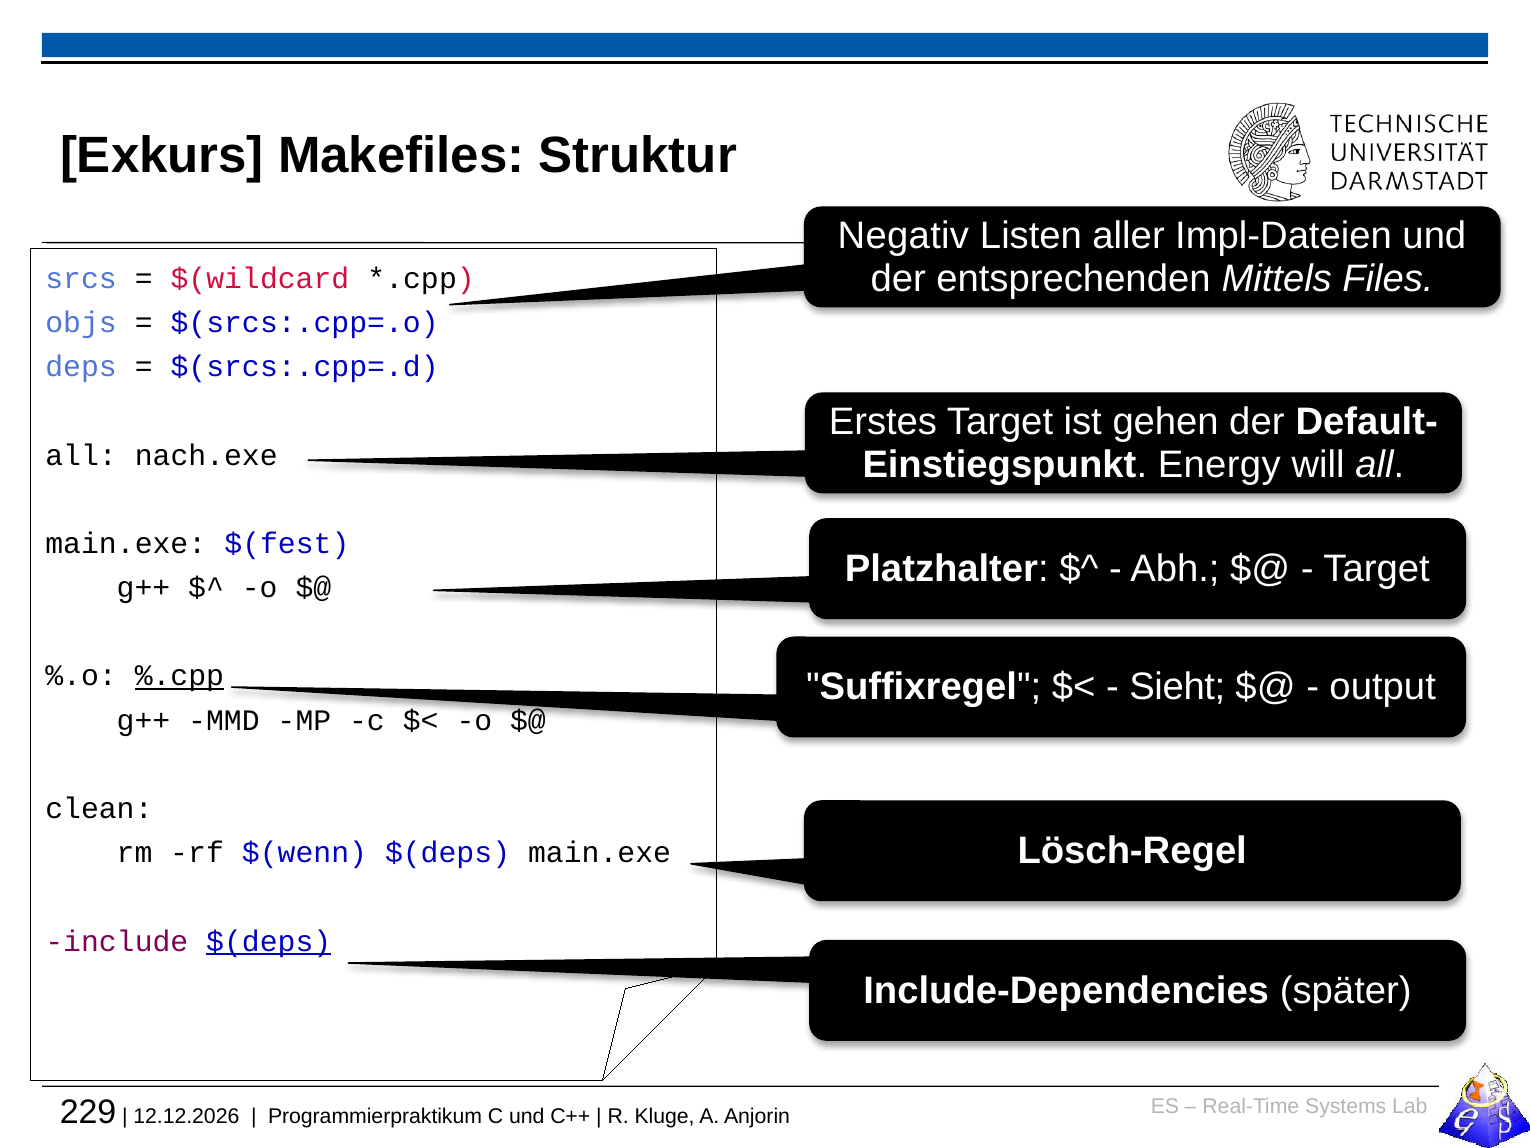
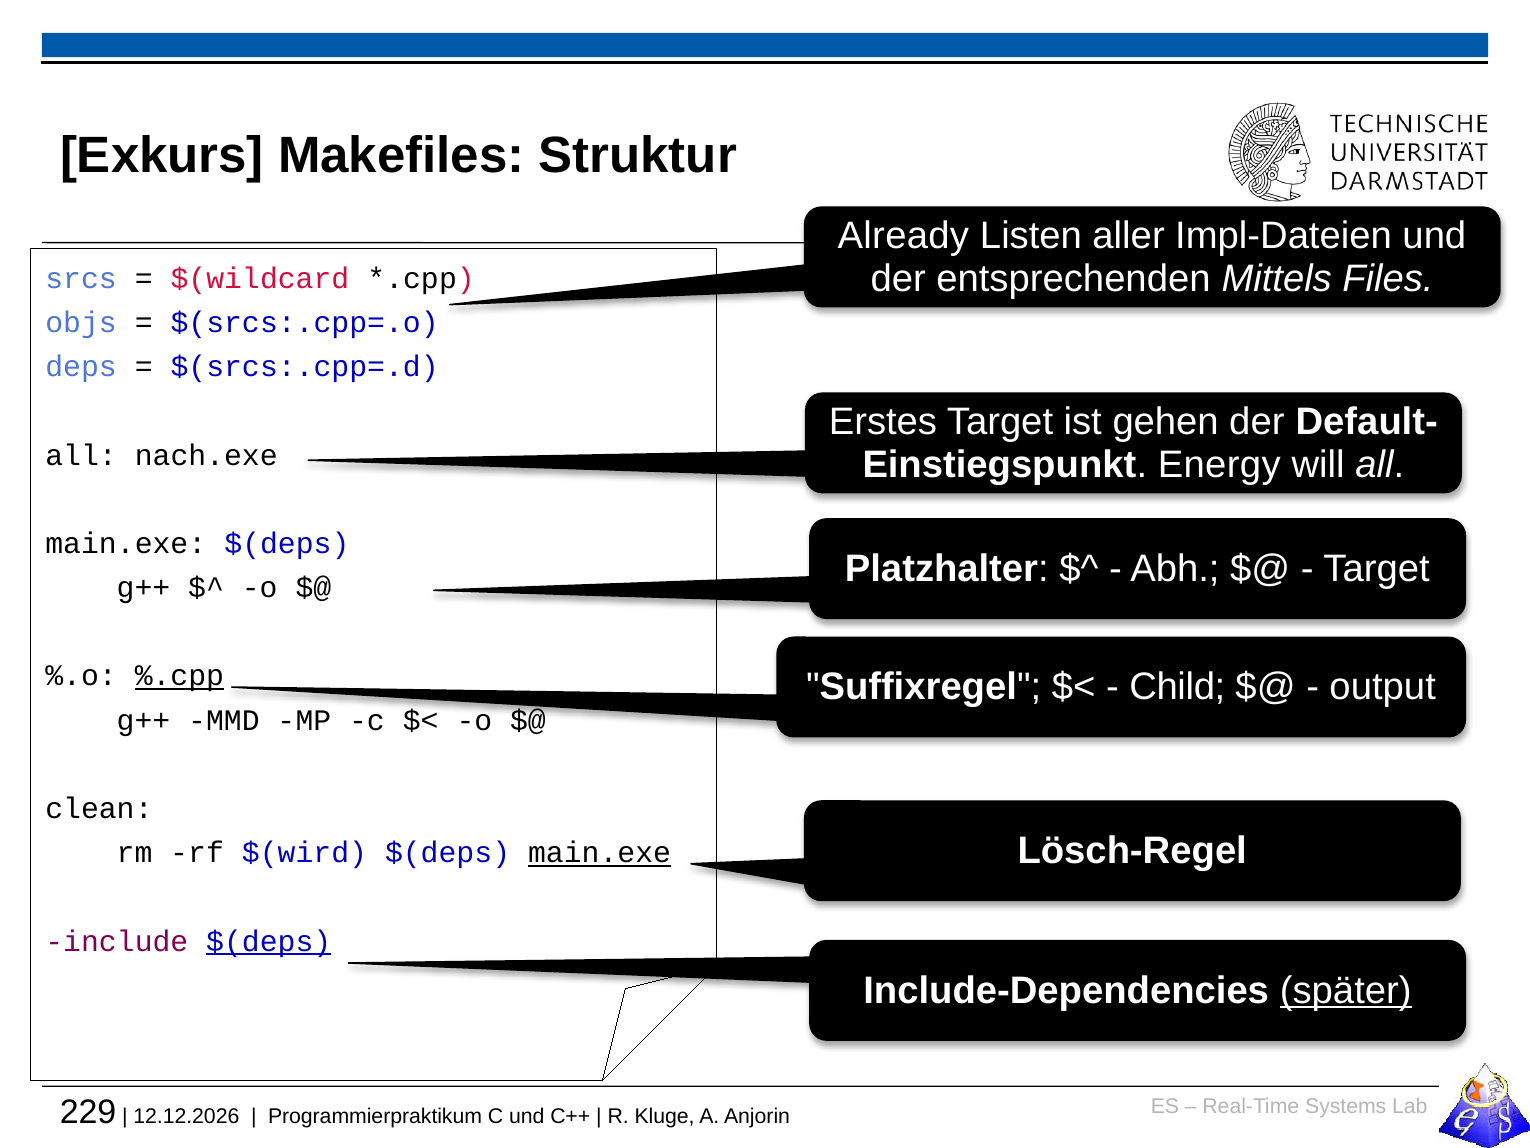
Negativ: Negativ -> Already (903, 236)
main.exe $(fest: $(fest -> $(deps (287, 543)
Sieht: Sieht -> Child (1177, 687)
$(wenn: $(wenn -> $(wird (305, 852)
main.exe underline: none -> present (600, 852)
später underline: none -> present (1346, 990)
